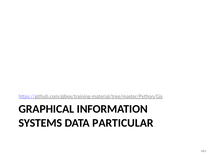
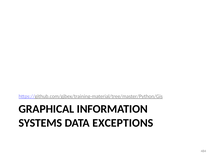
PARTICULAR: PARTICULAR -> EXCEPTIONS (123, 123)
